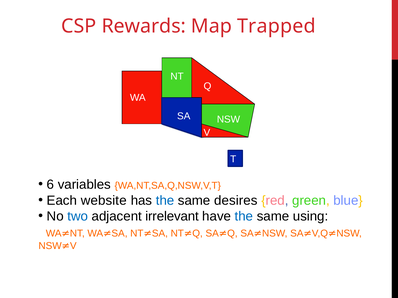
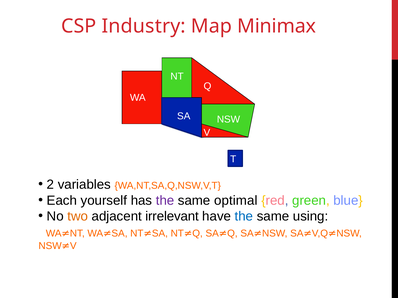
Rewards: Rewards -> Industry (144, 26)
Trapped: Trapped -> Minimax (277, 26)
6: 6 -> 2 (50, 185)
website: website -> yourself (104, 201)
the colour: blue -> purple (165, 201)
desires: desires -> optimal (236, 201)
two colour: blue -> orange (78, 217)
